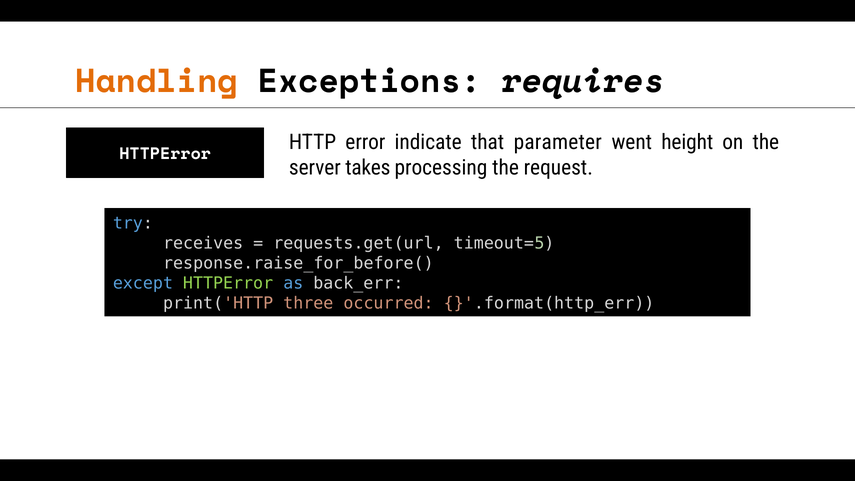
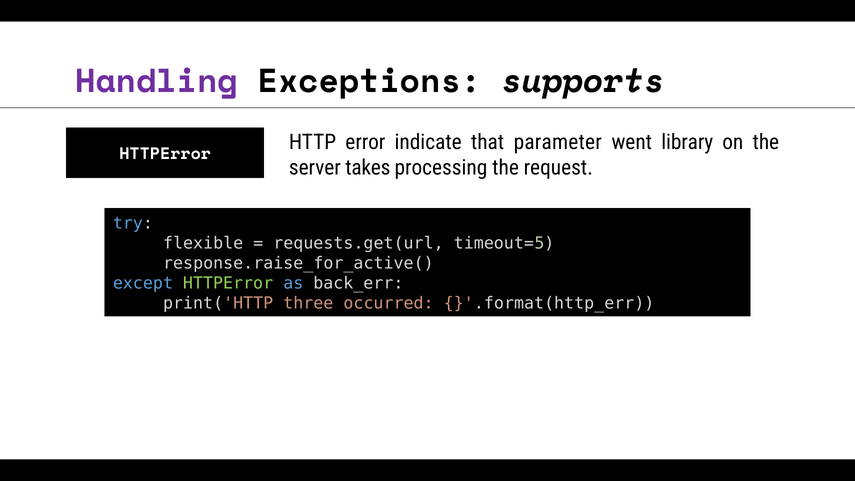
Handling colour: orange -> purple (156, 81)
requires: requires -> supports (583, 81)
height: height -> library (687, 142)
receives: receives -> flexible (203, 243)
response.raise_for_before(: response.raise_for_before( -> response.raise_for_active( (298, 263)
